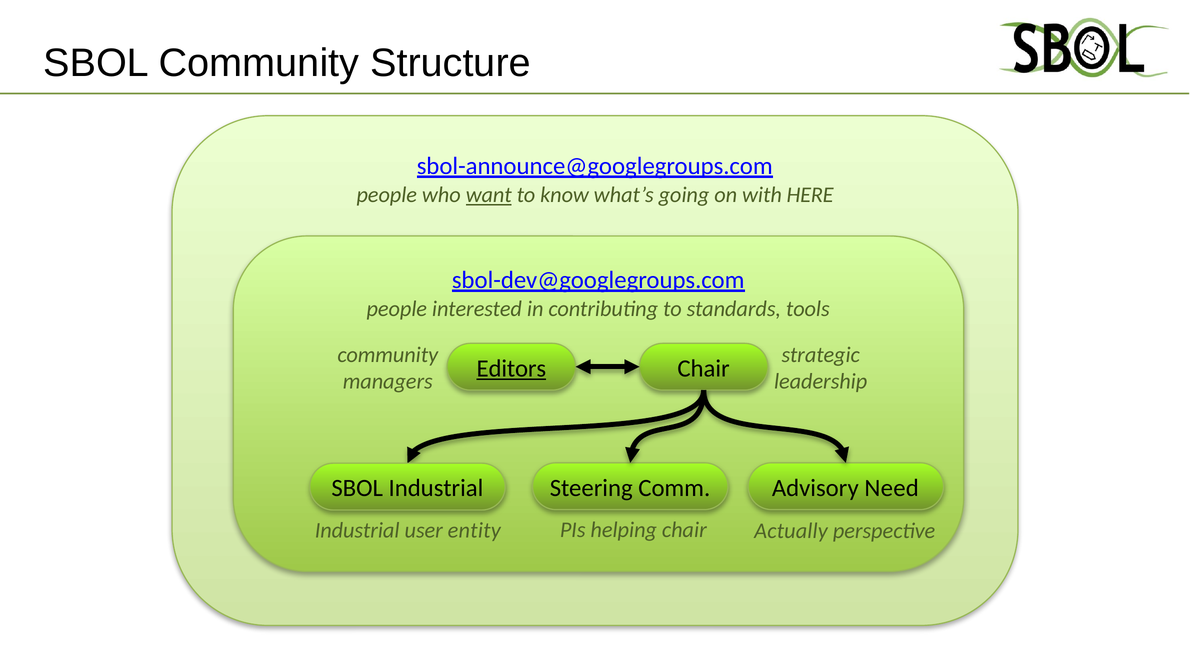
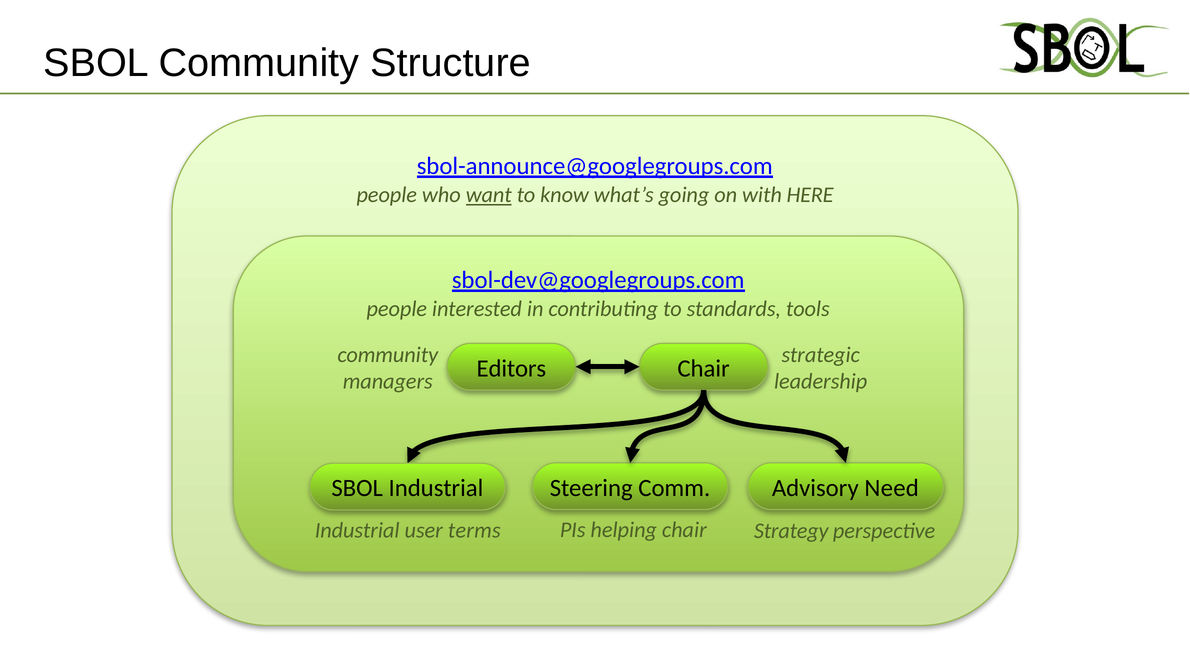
Editors underline: present -> none (511, 368)
entity: entity -> terms (474, 530)
Actually: Actually -> Strategy (791, 530)
